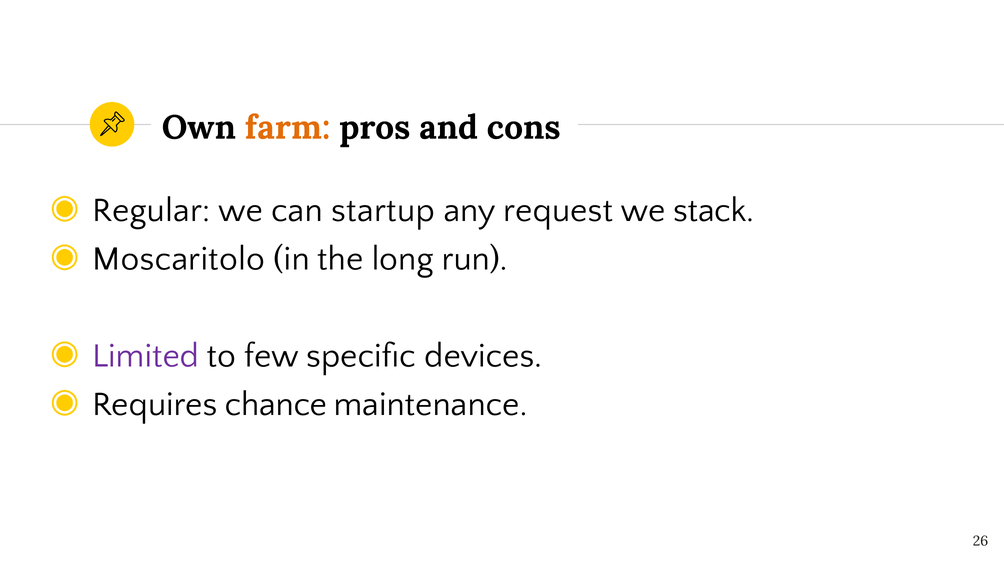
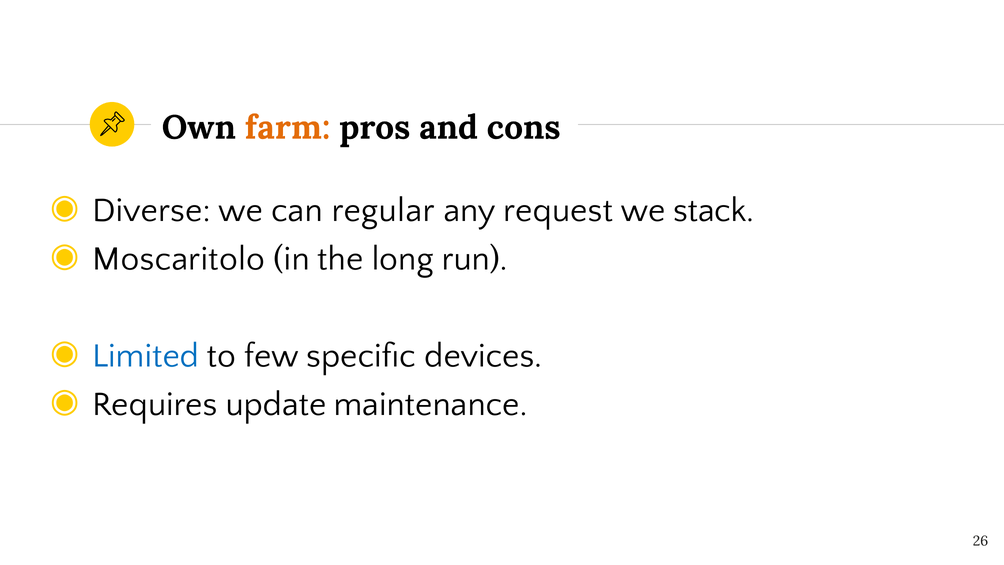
Regular: Regular -> Diverse (151, 210)
startup: startup -> regular (383, 210)
Limited colour: purple -> blue (146, 356)
chance: chance -> update (276, 404)
